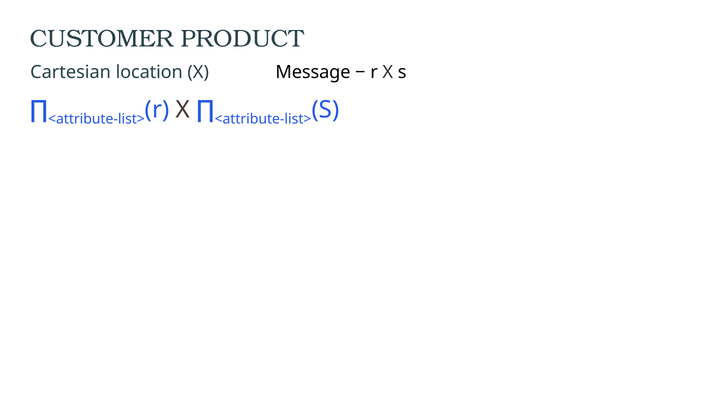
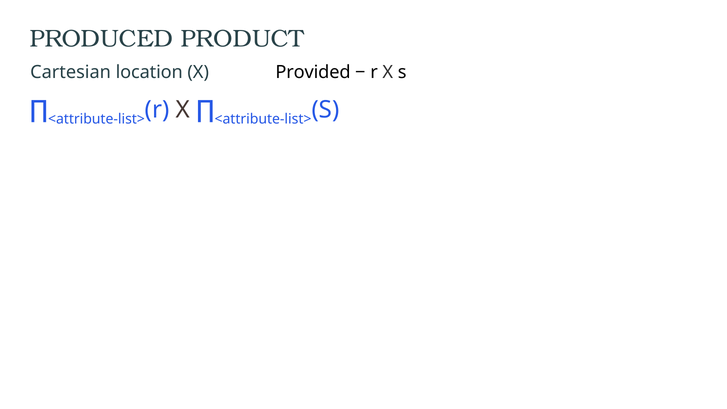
CUSTOMER: CUSTOMER -> PRODUCED (102, 39)
Message: Message -> Provided (313, 72)
